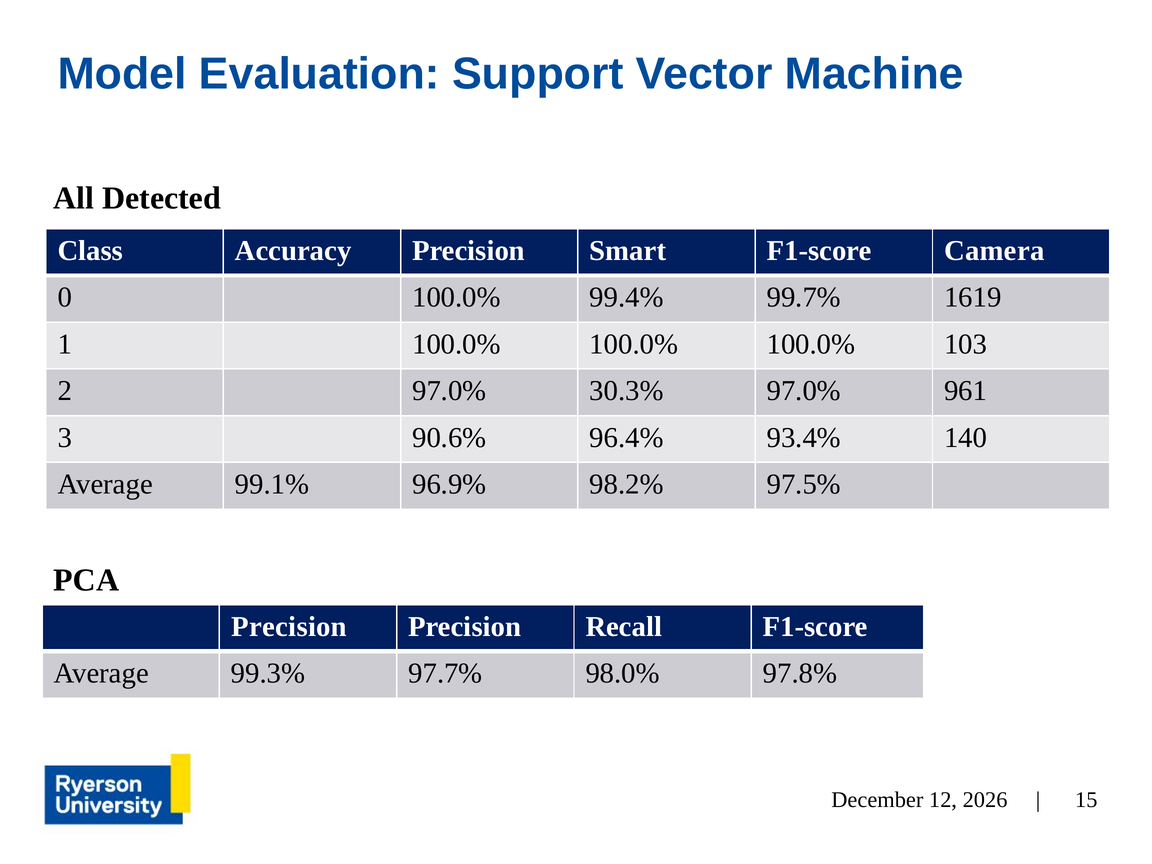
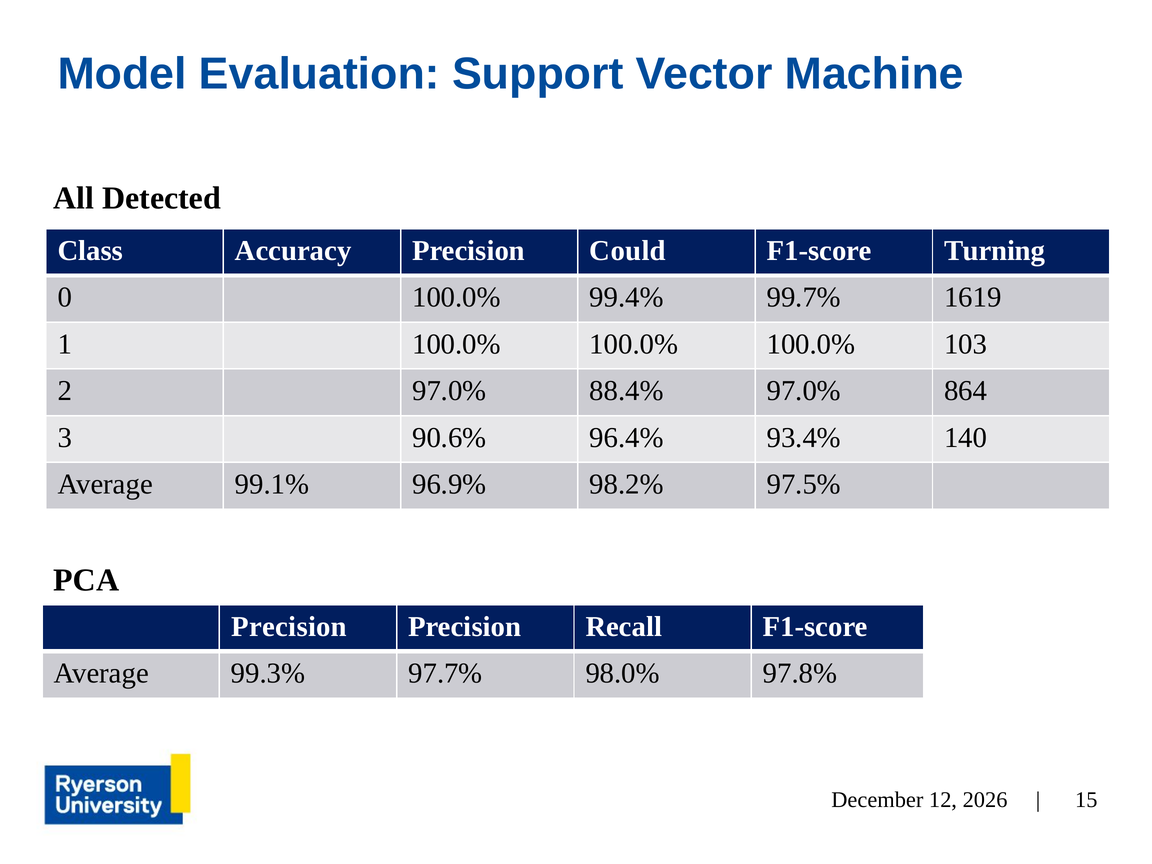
Smart: Smart -> Could (628, 251)
Camera: Camera -> Turning (994, 251)
30.3%: 30.3% -> 88.4% (627, 391)
961: 961 -> 864 (966, 391)
